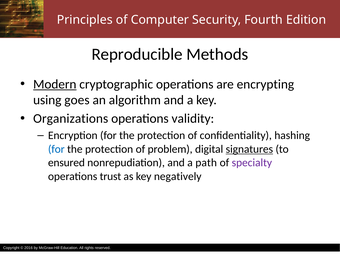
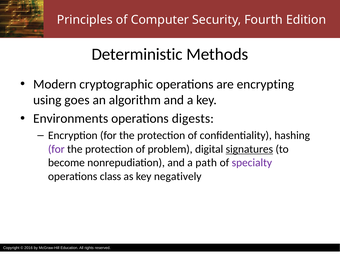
Reproducible: Reproducible -> Deterministic (137, 54)
Modern underline: present -> none (55, 84)
Organizations: Organizations -> Environments (71, 119)
validity: validity -> digests (193, 119)
for colour: blue -> purple (56, 149)
ensured: ensured -> become (66, 163)
trust: trust -> class (110, 176)
